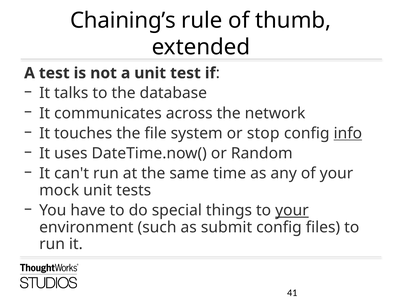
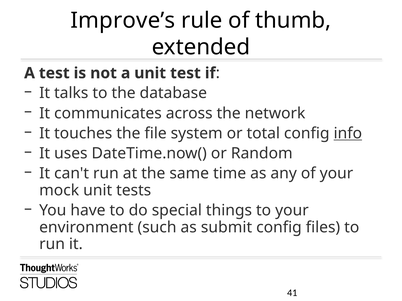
Chaining’s: Chaining’s -> Improve’s (123, 21)
stop: stop -> total (263, 134)
your underline: present -> none (292, 211)
